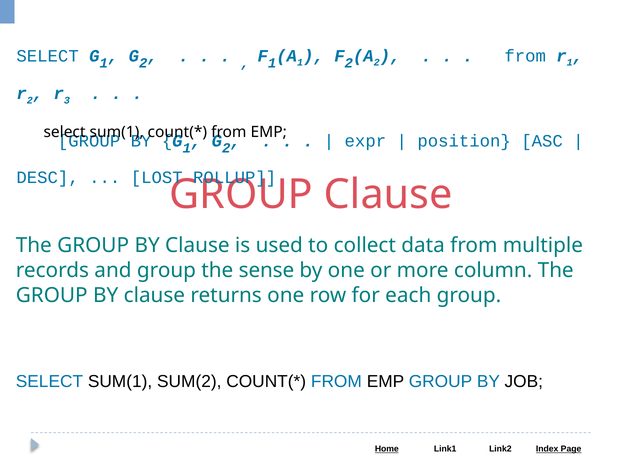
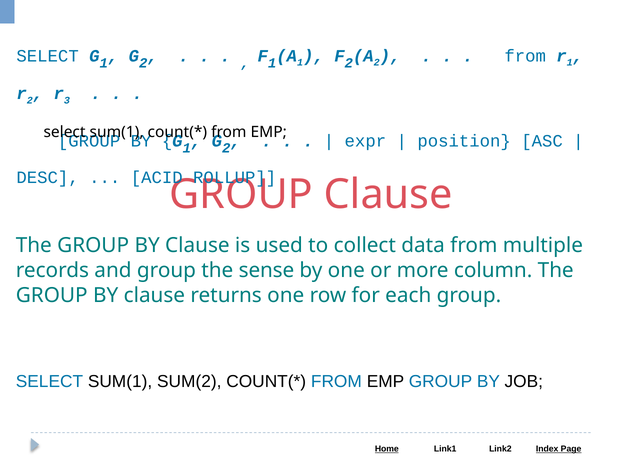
LOST: LOST -> ACID (157, 177)
